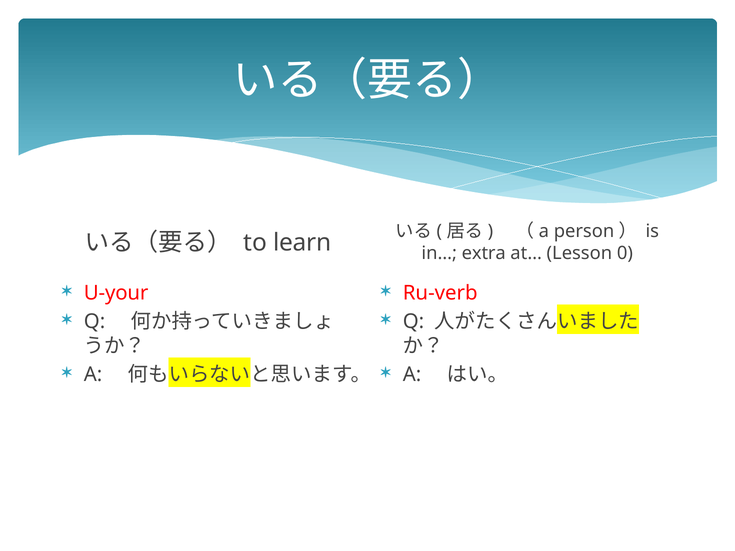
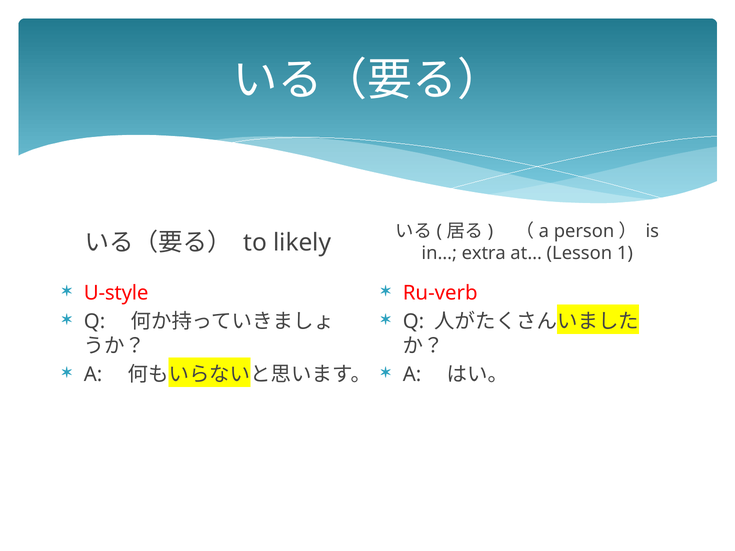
learn: learn -> likely (302, 243)
0: 0 -> 1 (625, 253)
U-your: U-your -> U-style (116, 293)
